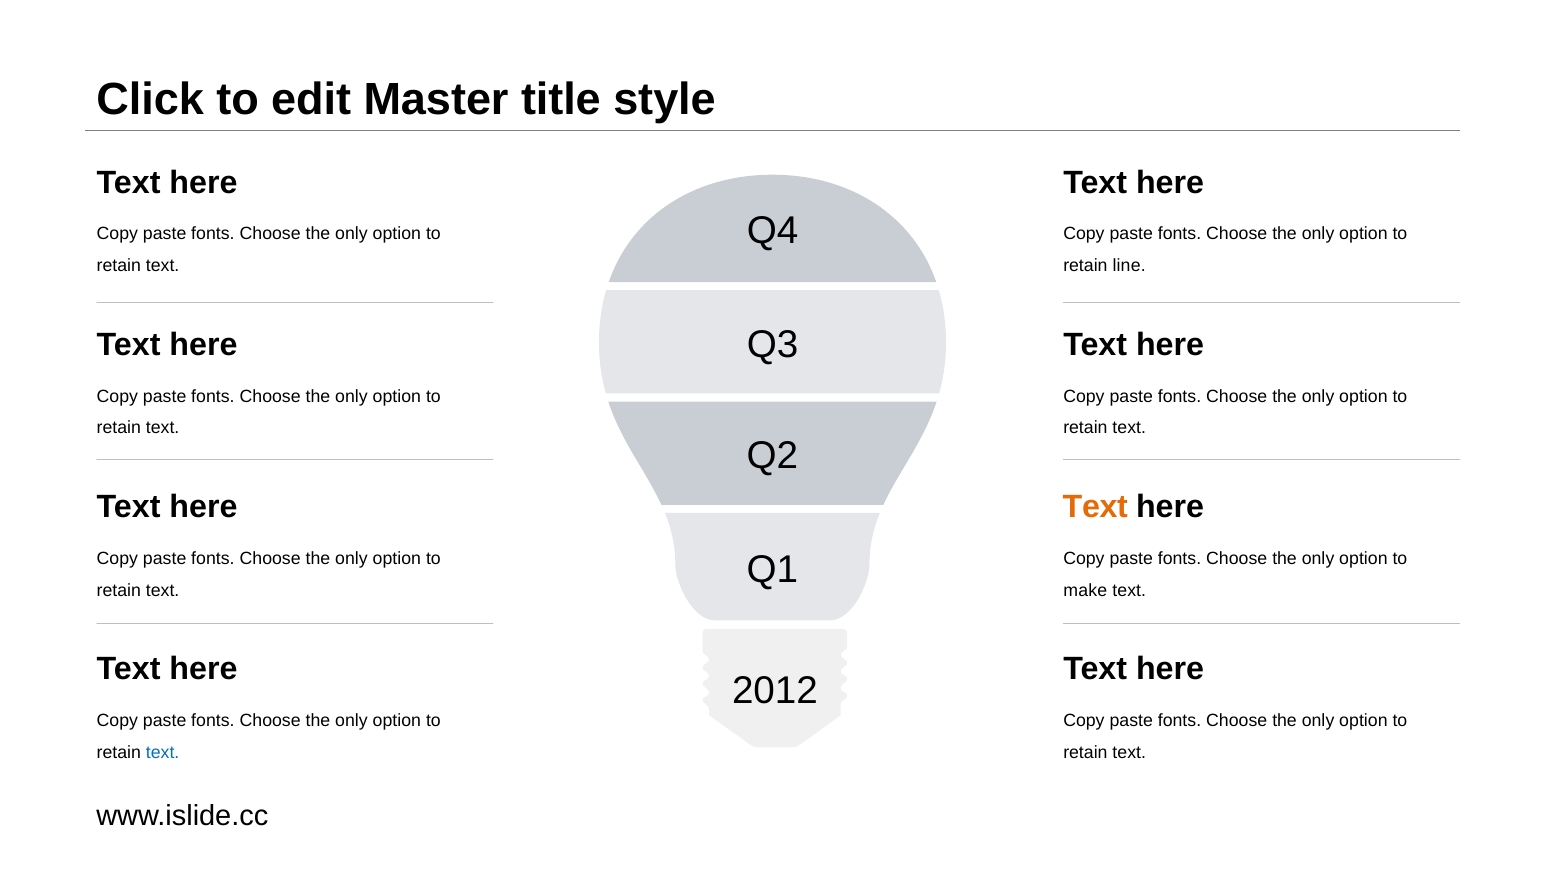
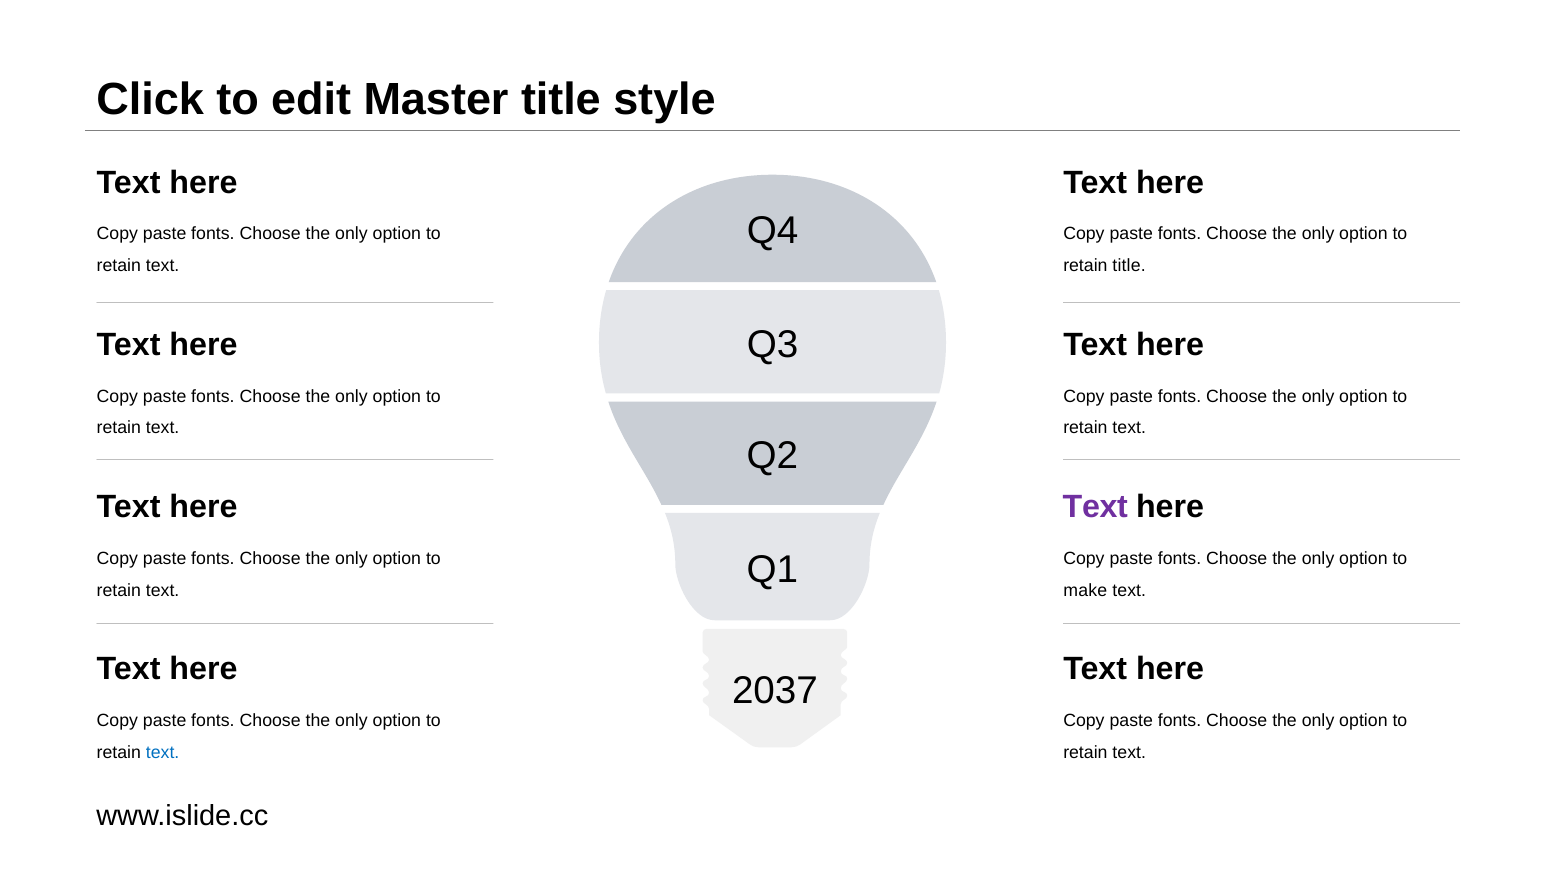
retain line: line -> title (1129, 266)
Text colour: orange -> purple (1095, 507)
2012: 2012 -> 2037 (775, 691)
